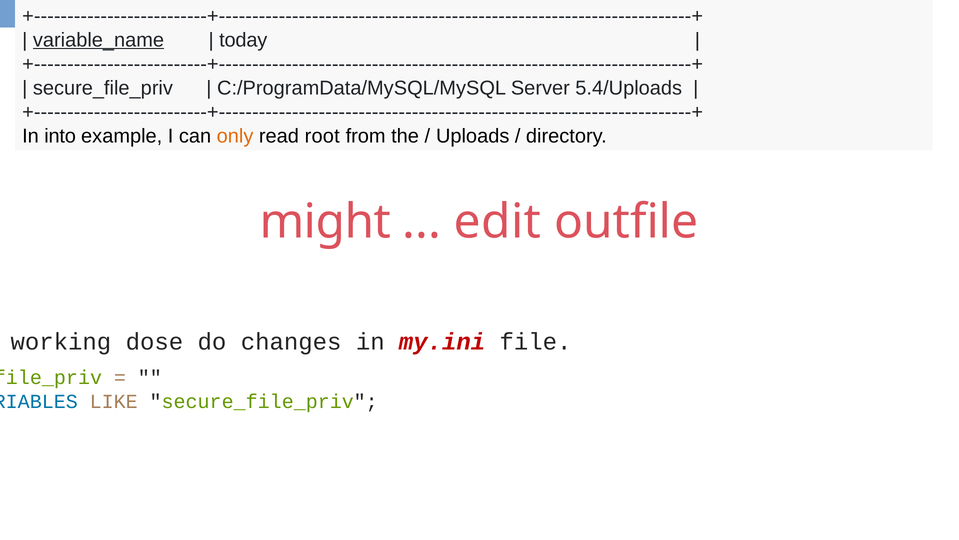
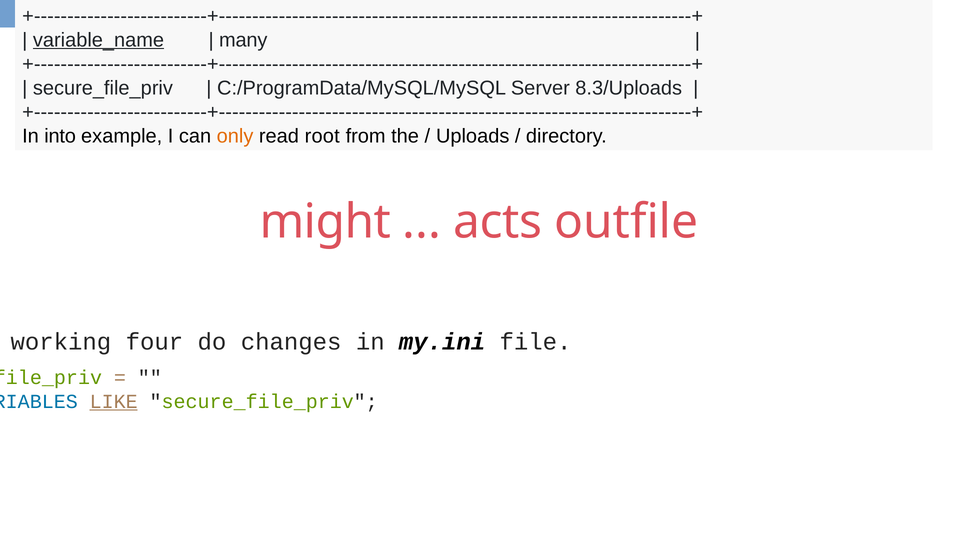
today: today -> many (243, 40)
5.4/Uploads: 5.4/Uploads -> 8.3/Uploads (629, 88)
edit: edit -> acts (498, 221)
dose: dose -> four (154, 341)
my.ini colour: red -> black (442, 341)
LIKE underline: none -> present (114, 401)
